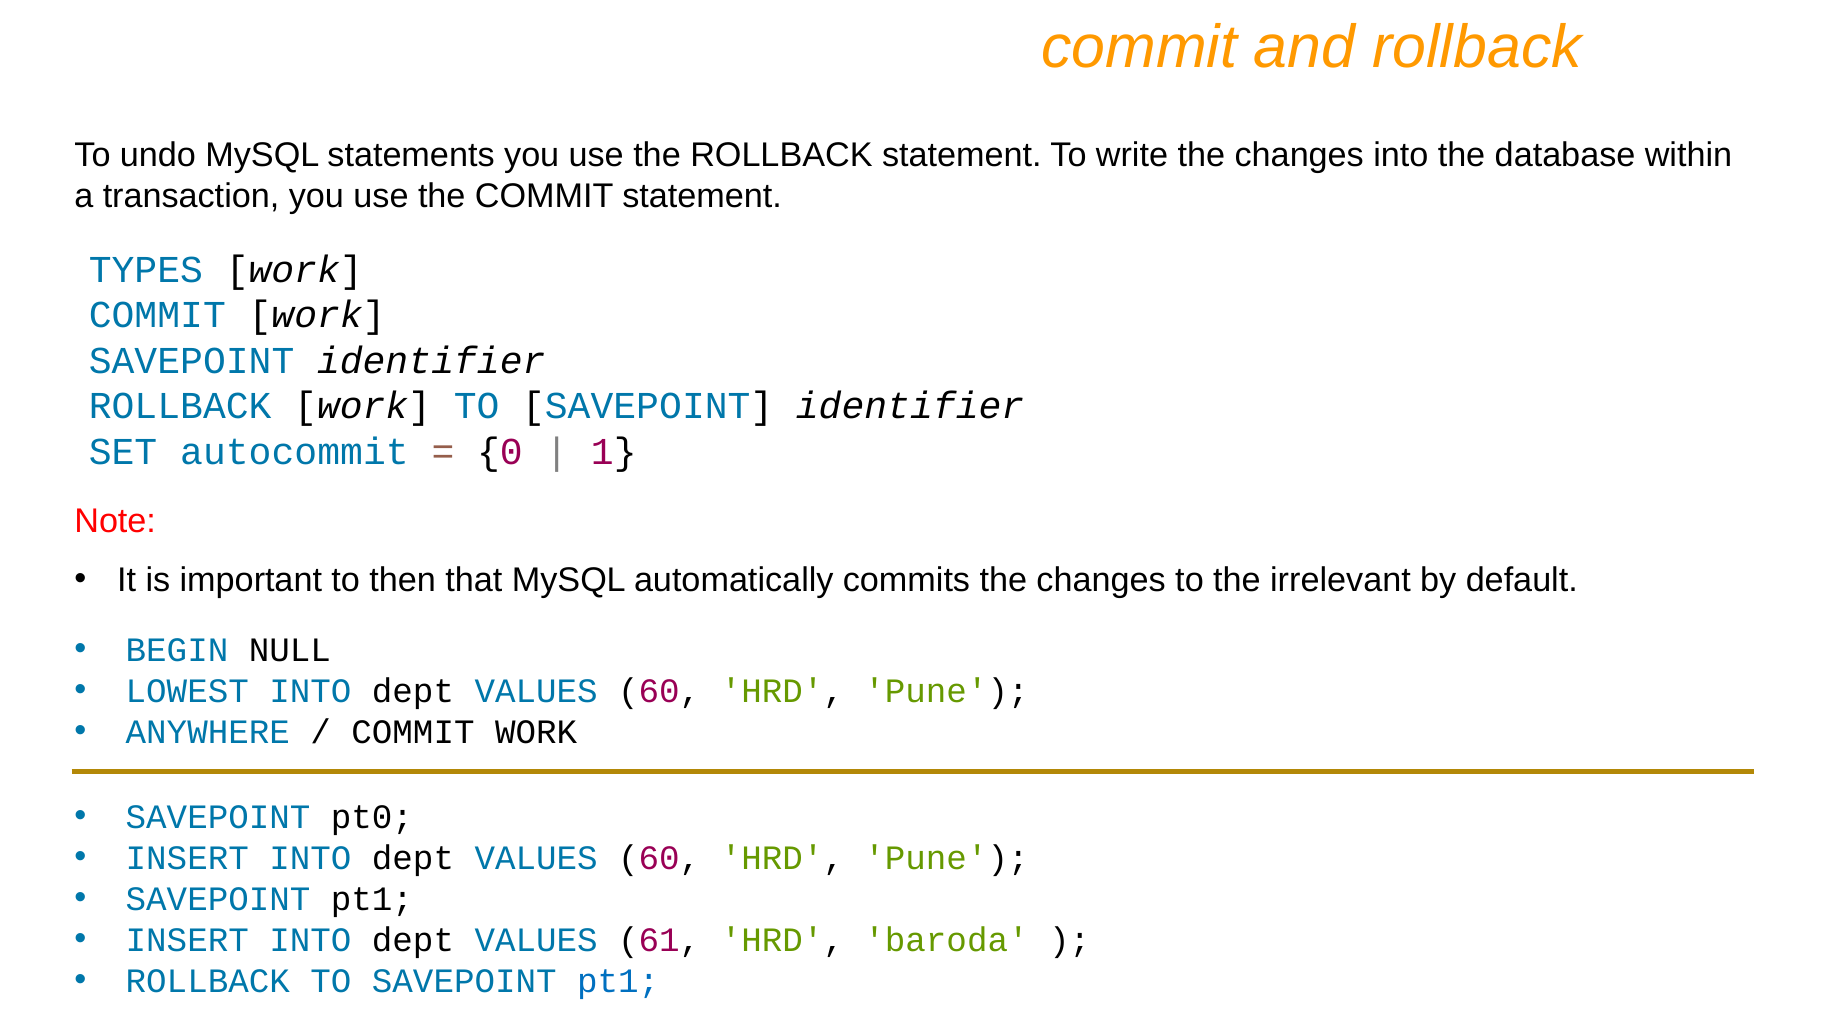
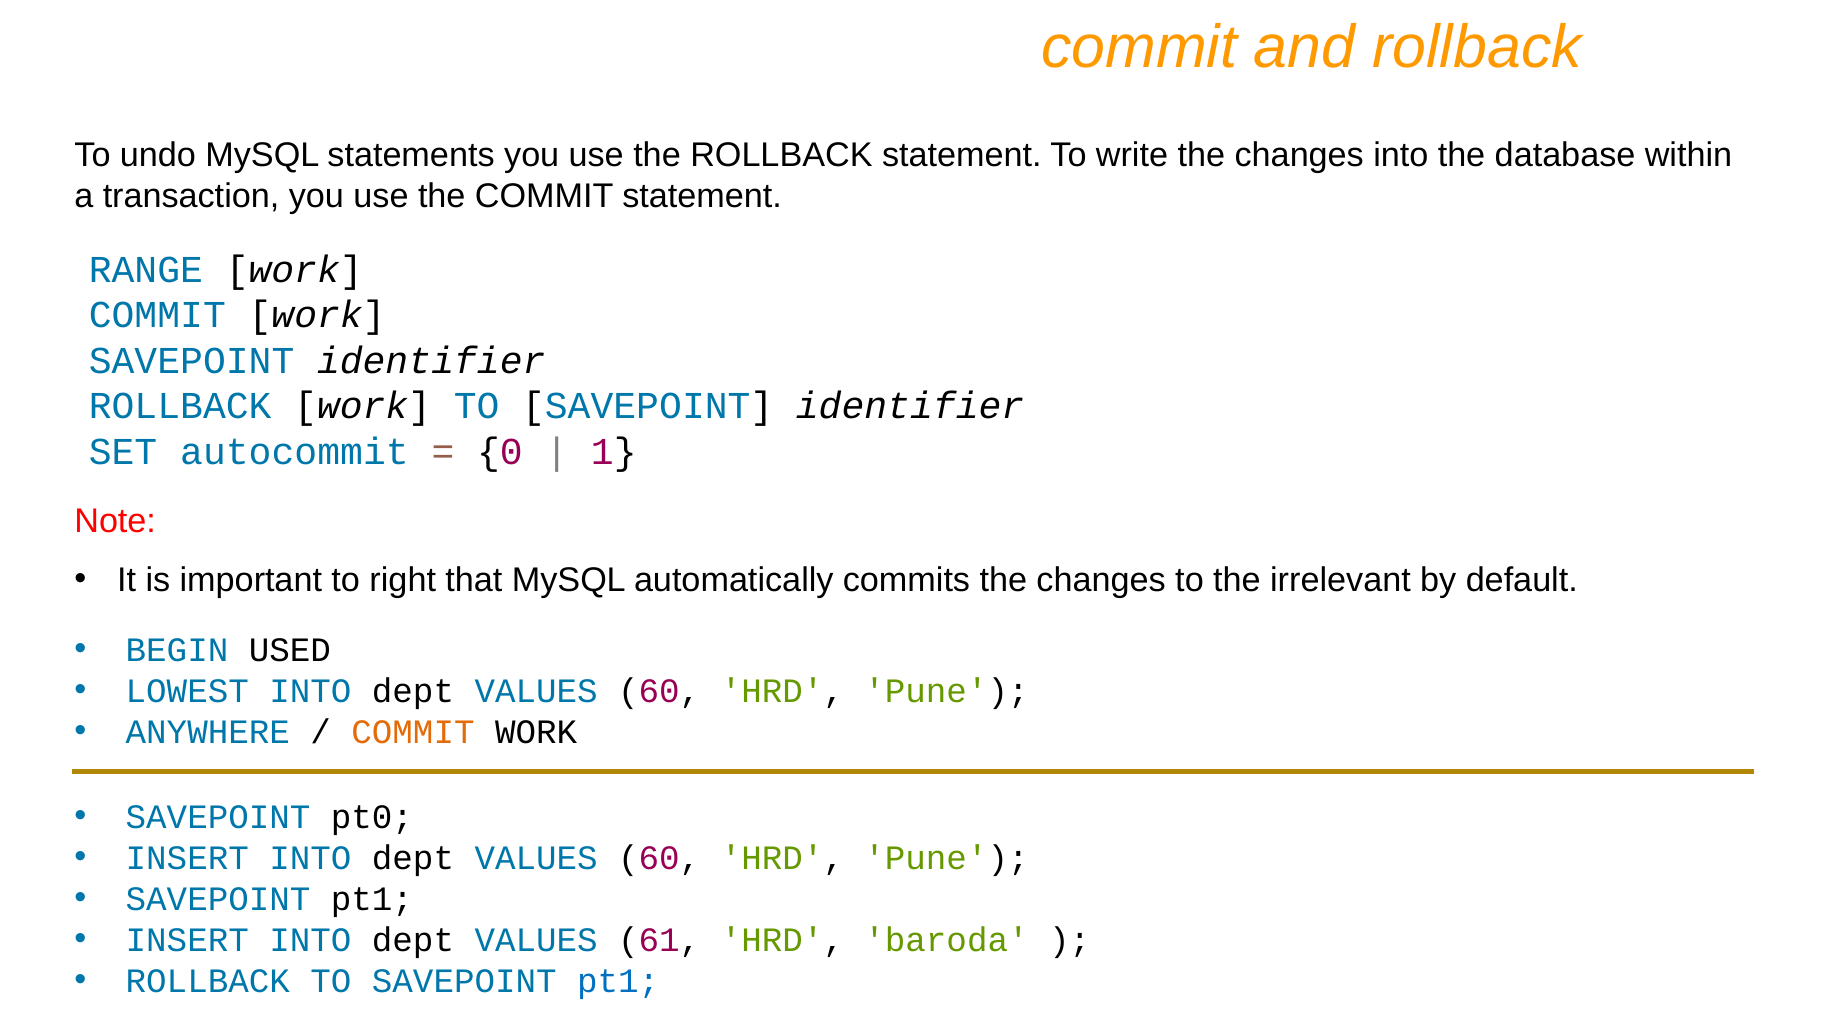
TYPES: TYPES -> RANGE (146, 270)
then: then -> right (403, 580)
NULL: NULL -> USED (290, 650)
COMMIT colour: black -> orange (413, 732)
